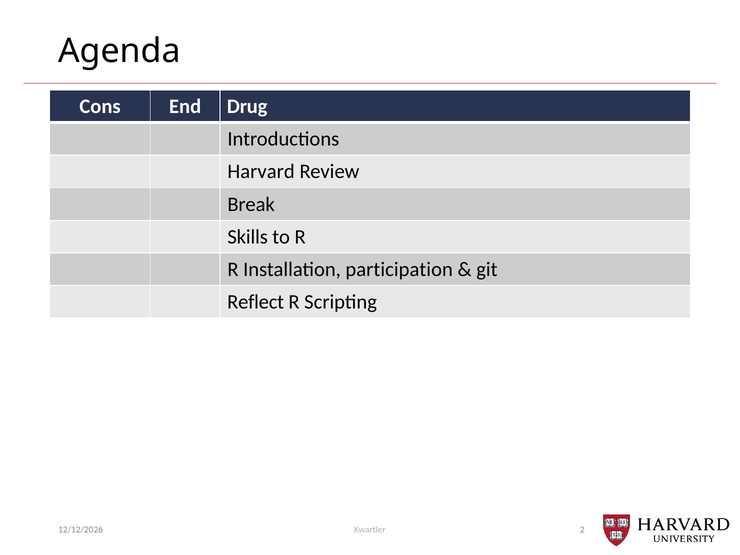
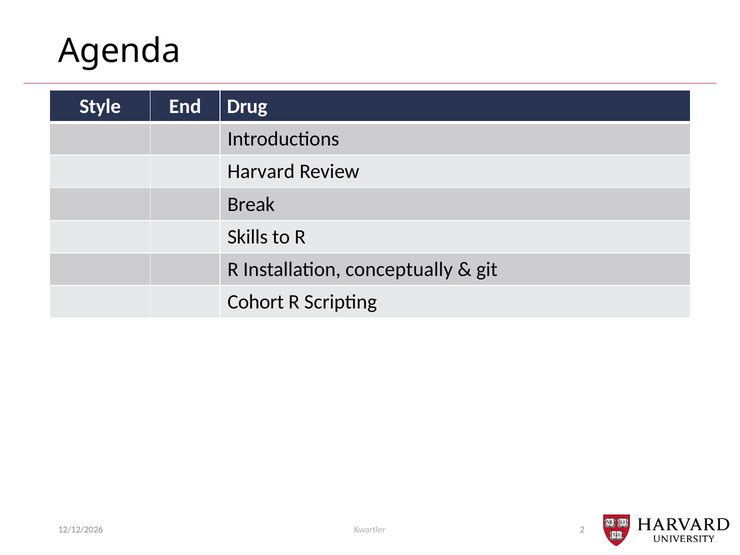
Cons: Cons -> Style (100, 106)
participation: participation -> conceptually (399, 269)
Reflect: Reflect -> Cohort (256, 302)
